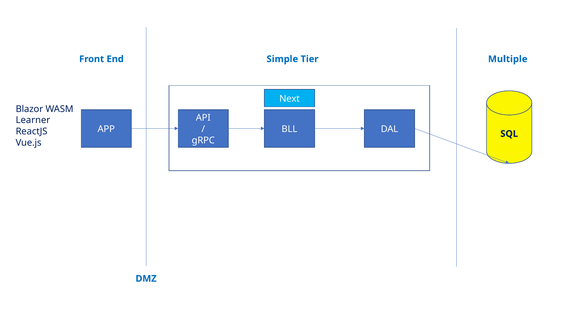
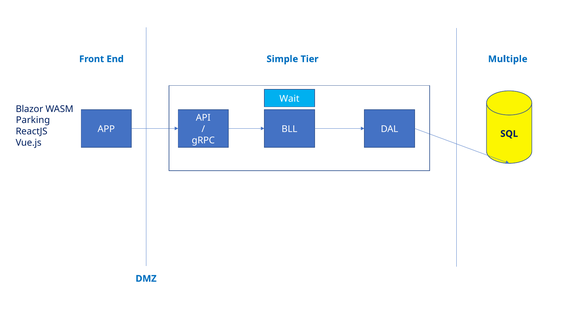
Next: Next -> Wait (289, 99)
Learner: Learner -> Parking (33, 120)
